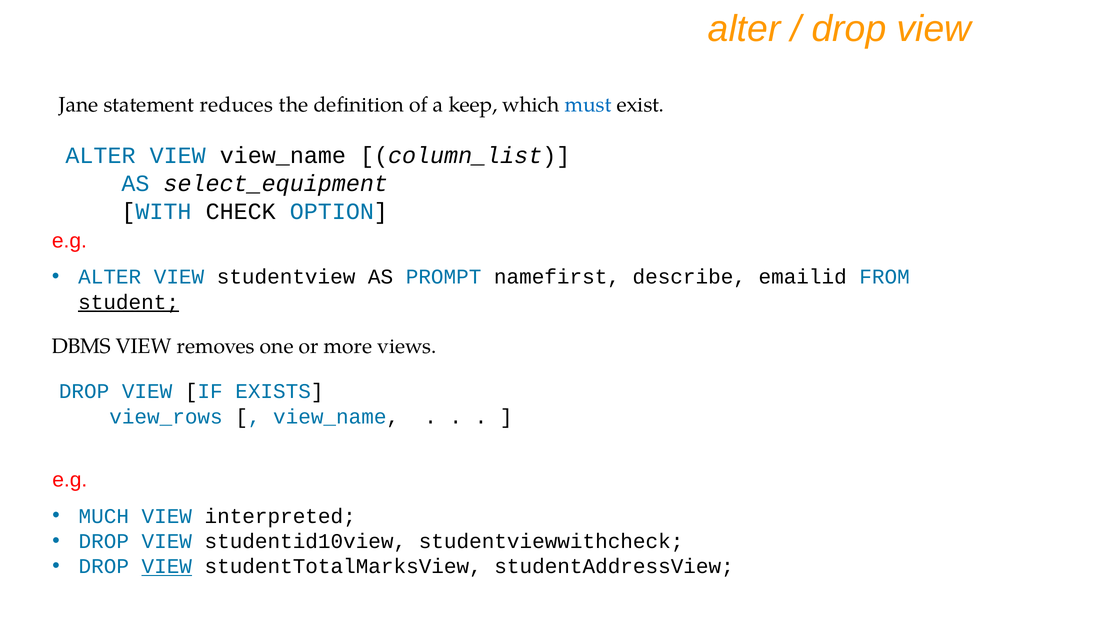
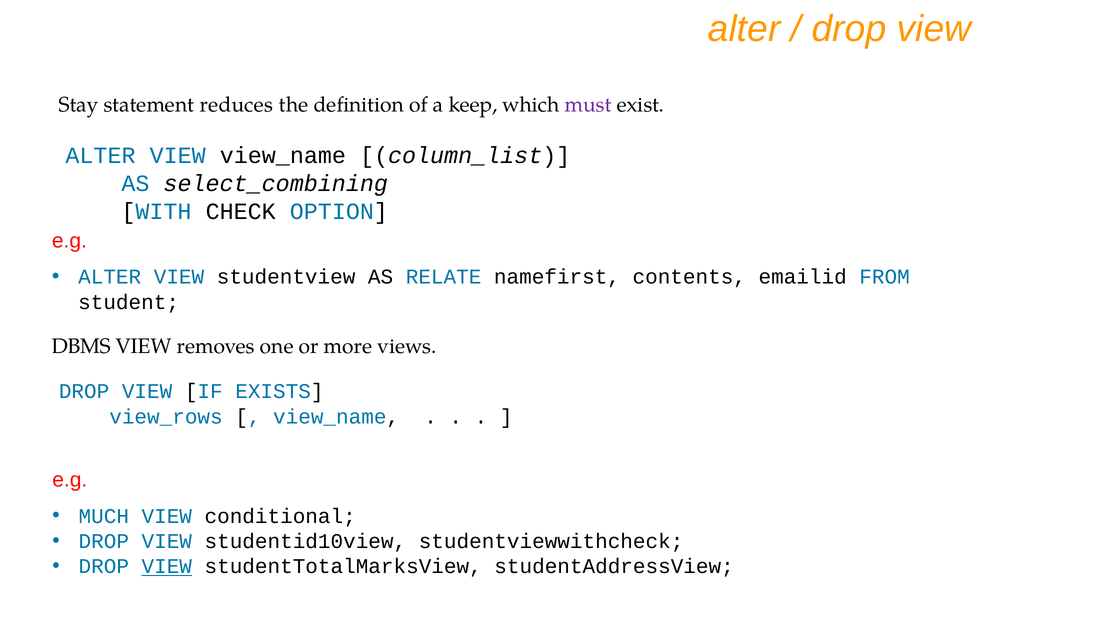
Jane: Jane -> Stay (79, 105)
must colour: blue -> purple (588, 105)
select_equipment: select_equipment -> select_combining (276, 184)
PROMPT: PROMPT -> RELATE (444, 277)
describe: describe -> contents (689, 277)
student underline: present -> none (129, 302)
interpreted: interpreted -> conditional (280, 516)
